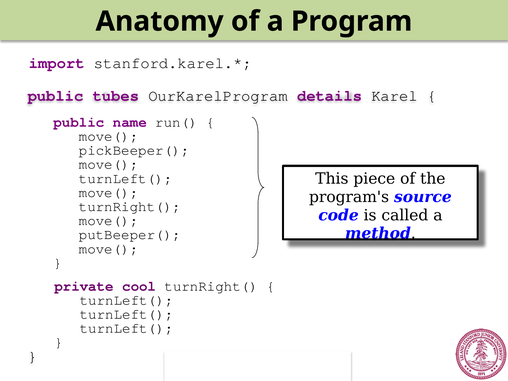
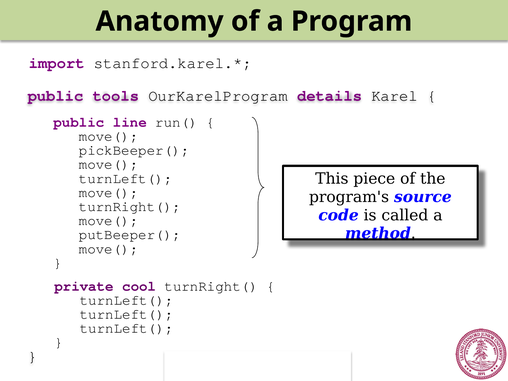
tubes: tubes -> tools (116, 96)
name: name -> line (130, 122)
